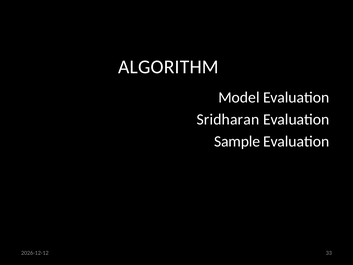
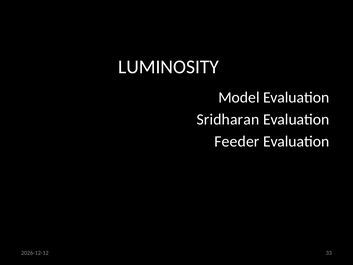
ALGORITHM: ALGORITHM -> LUMINOSITY (169, 67)
Sample: Sample -> Feeder (237, 141)
